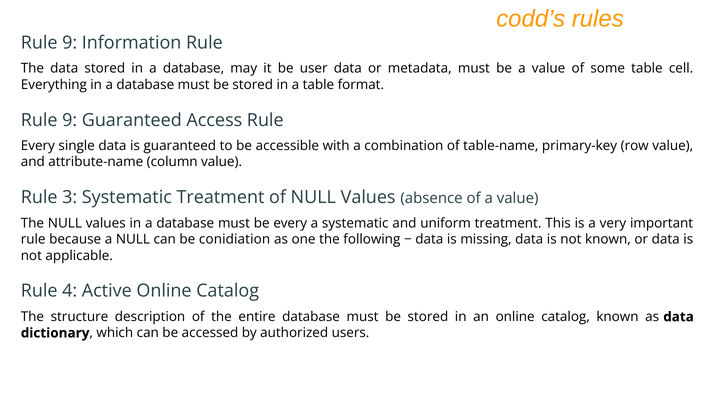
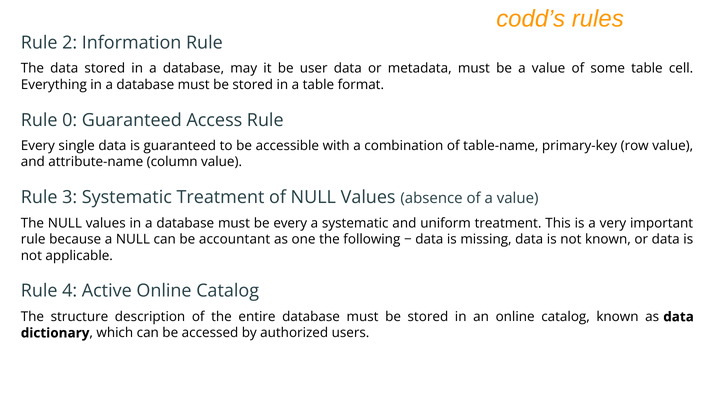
9: 9 -> 2 (70, 43)
9: 9 -> 0 (70, 120)
conidiation: conidiation -> accountant (235, 239)
